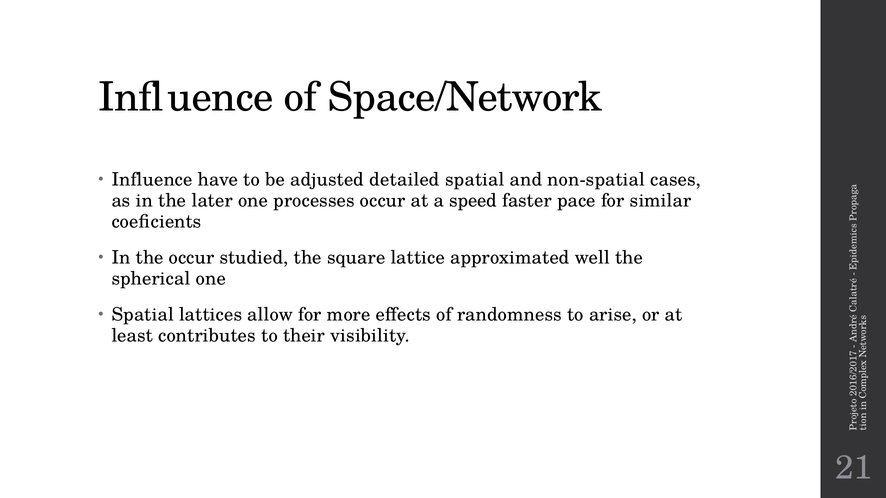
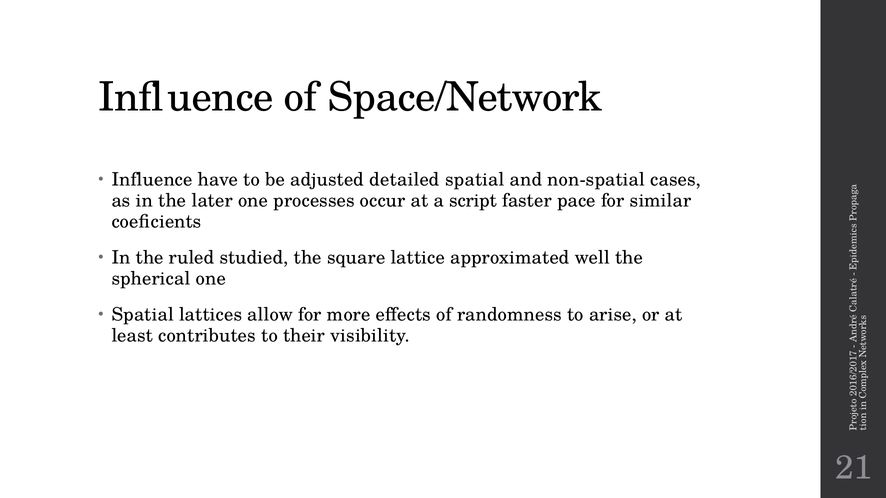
speed: speed -> script (473, 201)
the occur: occur -> ruled (192, 258)
